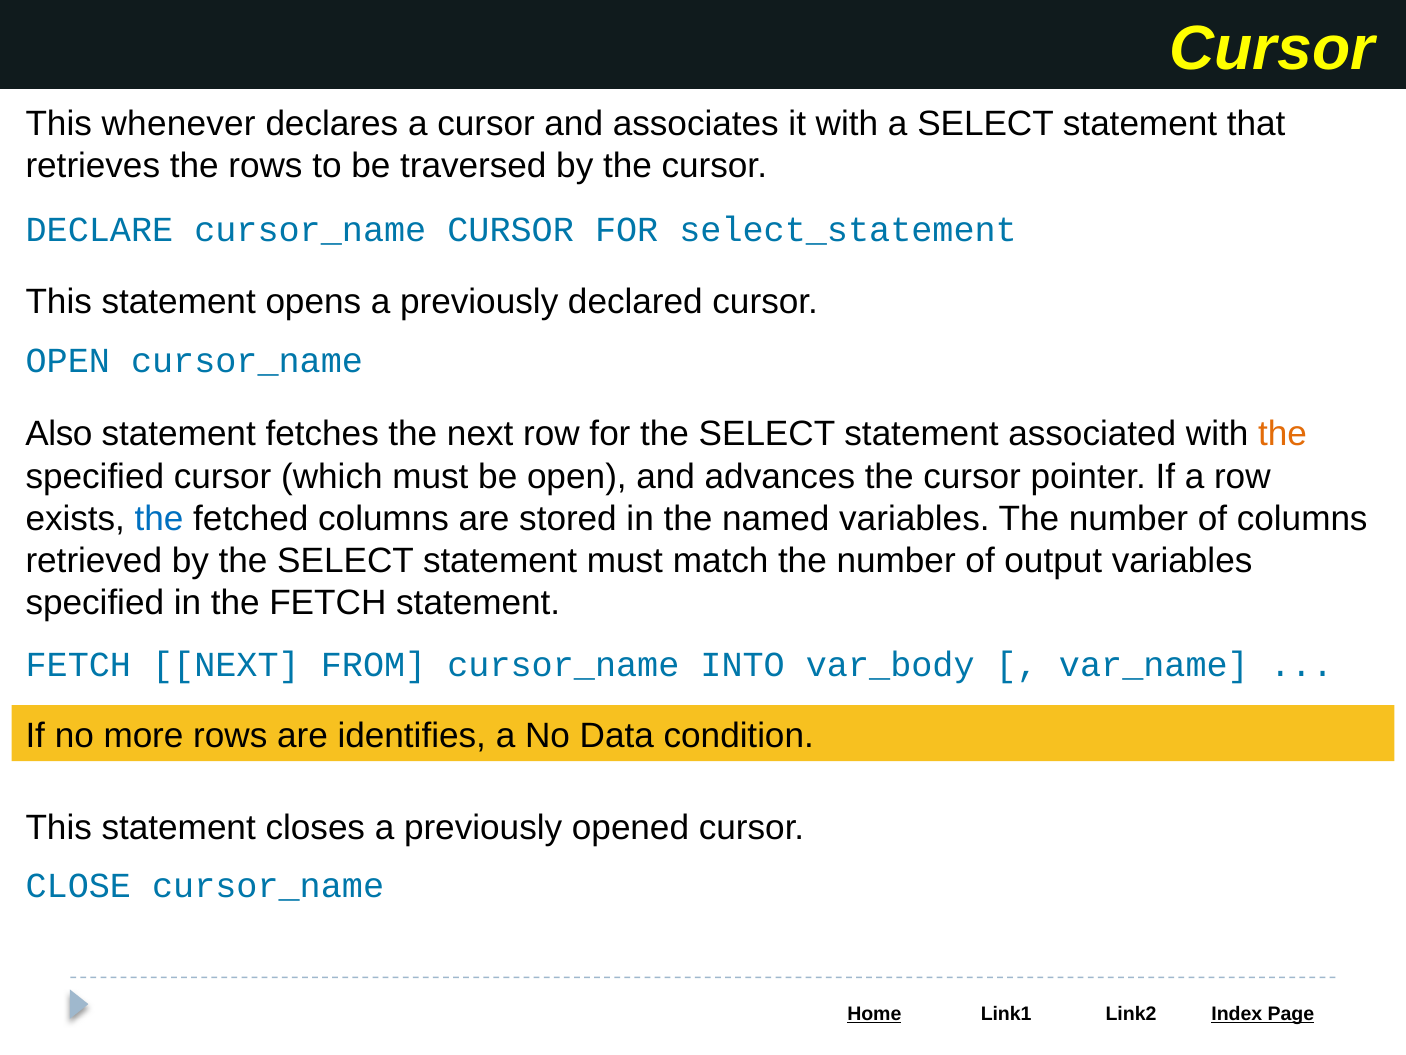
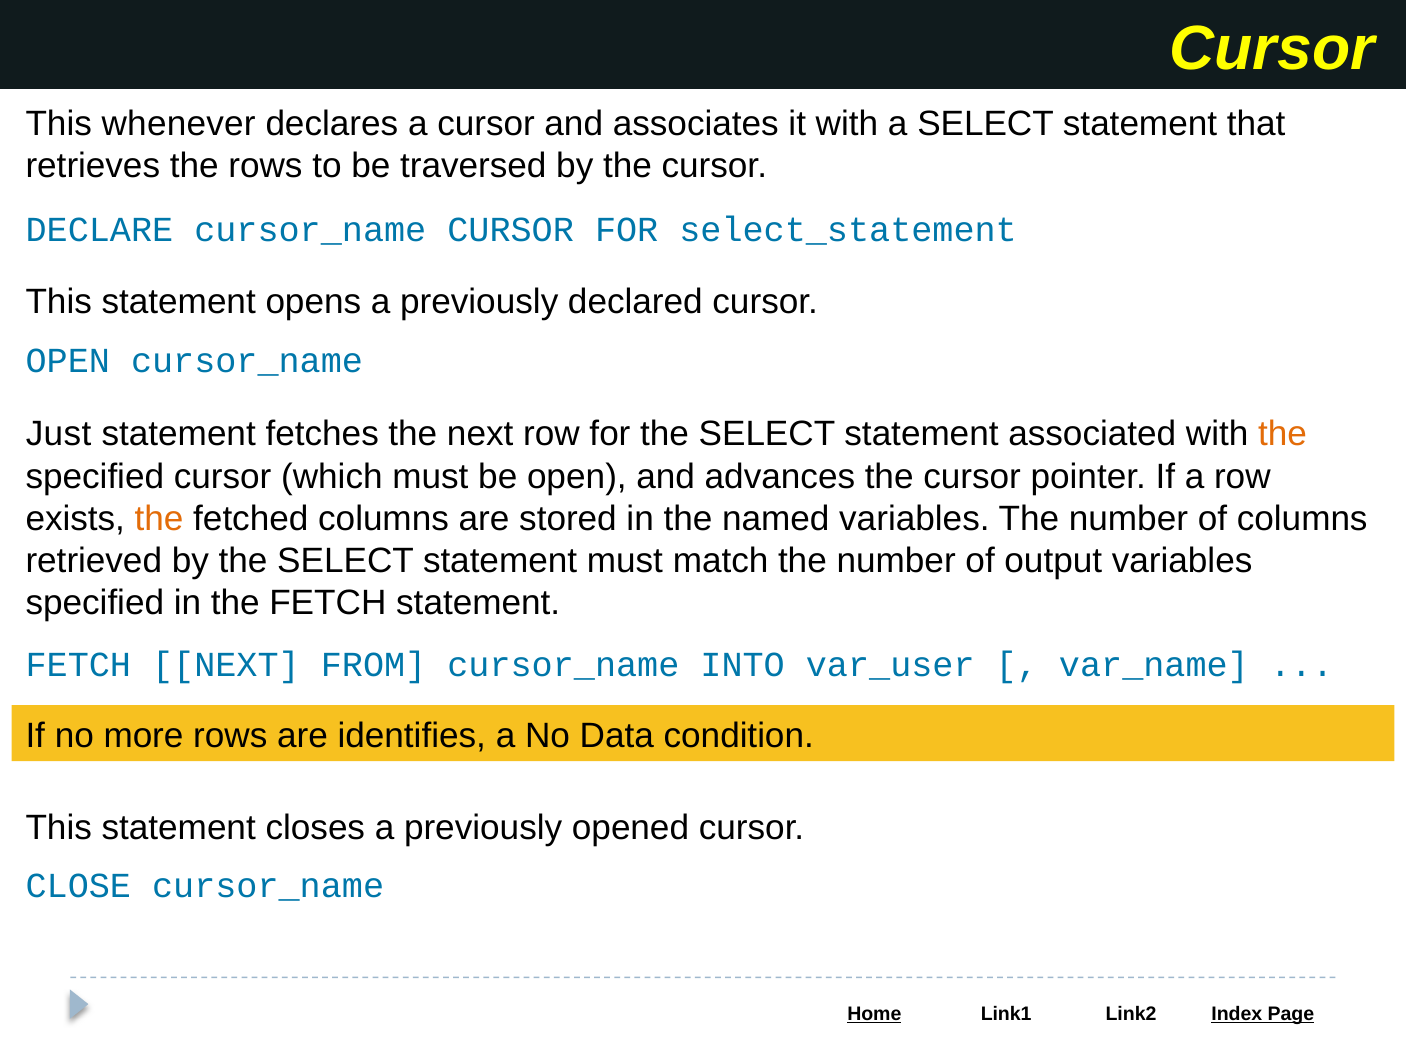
Also: Also -> Just (59, 434)
the colour: blue -> orange (159, 519)
var_body: var_body -> var_user (890, 665)
